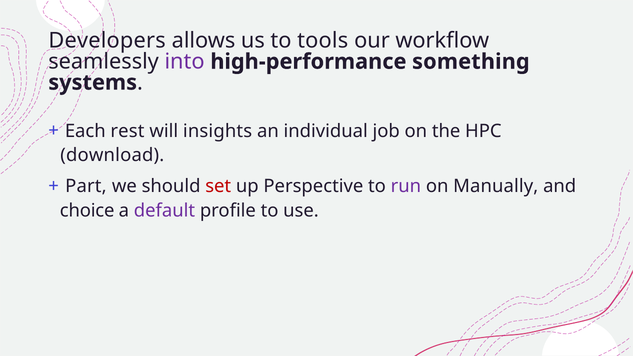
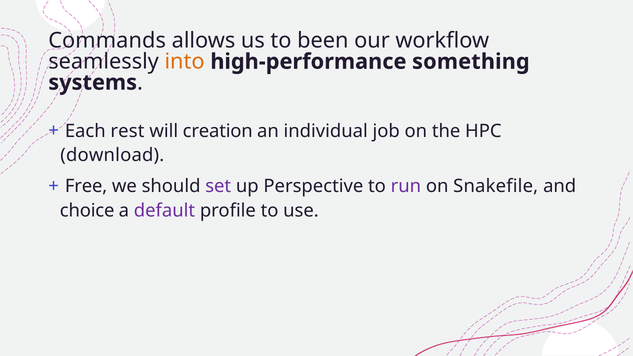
Developers: Developers -> Commands (107, 41)
tools: tools -> been (323, 41)
into colour: purple -> orange (185, 62)
insights: insights -> creation (218, 131)
Part: Part -> Free (86, 186)
set colour: red -> purple (218, 186)
Manually: Manually -> Snakefile (496, 186)
